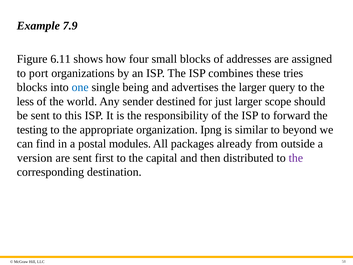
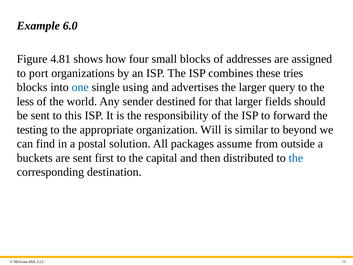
7.9: 7.9 -> 6.0 (70, 26)
6.11: 6.11 -> 4.81 (61, 59)
being: being -> using (136, 87)
just: just -> that (224, 101)
scope: scope -> fields (278, 101)
Ipng: Ipng -> Will (211, 130)
modules: modules -> solution (130, 144)
already: already -> assume (234, 144)
version: version -> buckets (35, 158)
the colour: purple -> blue (296, 158)
